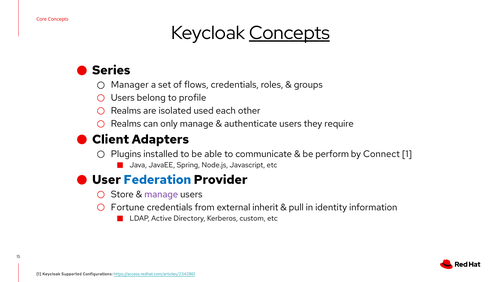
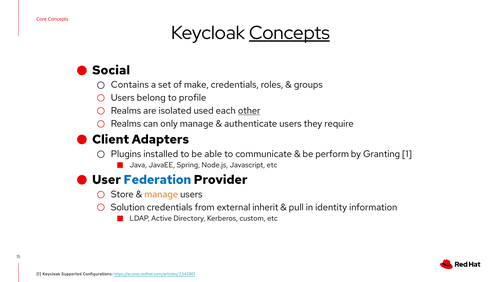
Series: Series -> Social (111, 70)
Manager: Manager -> Contains (130, 85)
flows: flows -> make (196, 85)
other underline: none -> present (249, 111)
Connect: Connect -> Granting (382, 154)
manage colour: purple -> orange (161, 194)
Fortune: Fortune -> Solution (128, 207)
